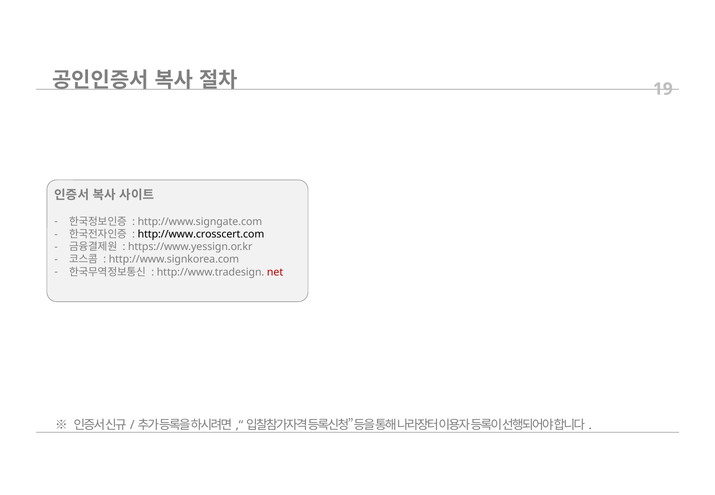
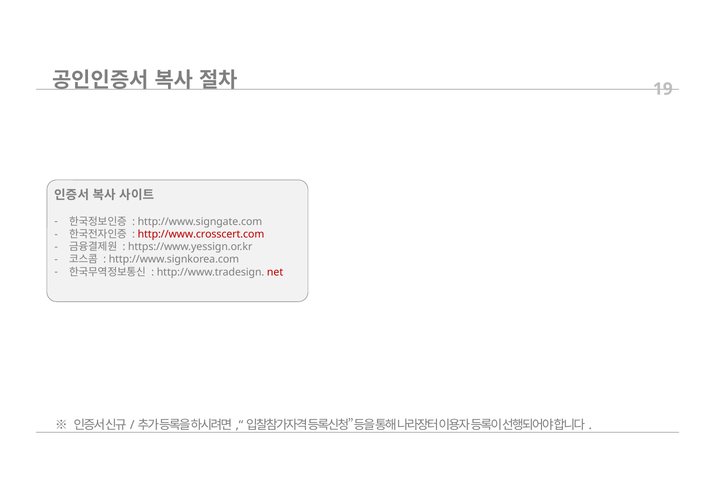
http://www.crosscert.com colour: black -> red (201, 234)
